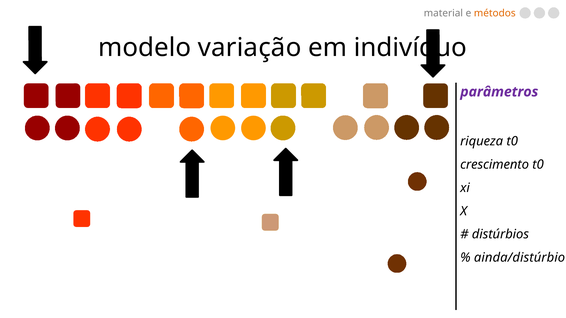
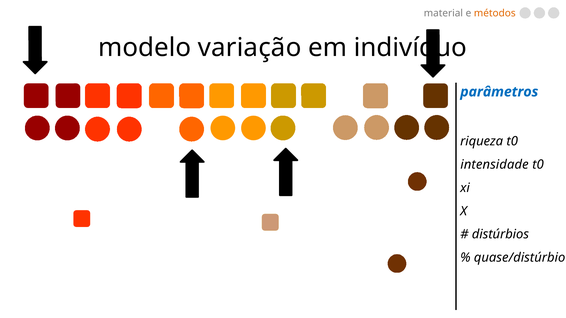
parâmetros colour: purple -> blue (499, 92)
crescimento: crescimento -> intensidade (494, 165)
ainda/distúrbio: ainda/distúrbio -> quase/distúrbio (520, 258)
